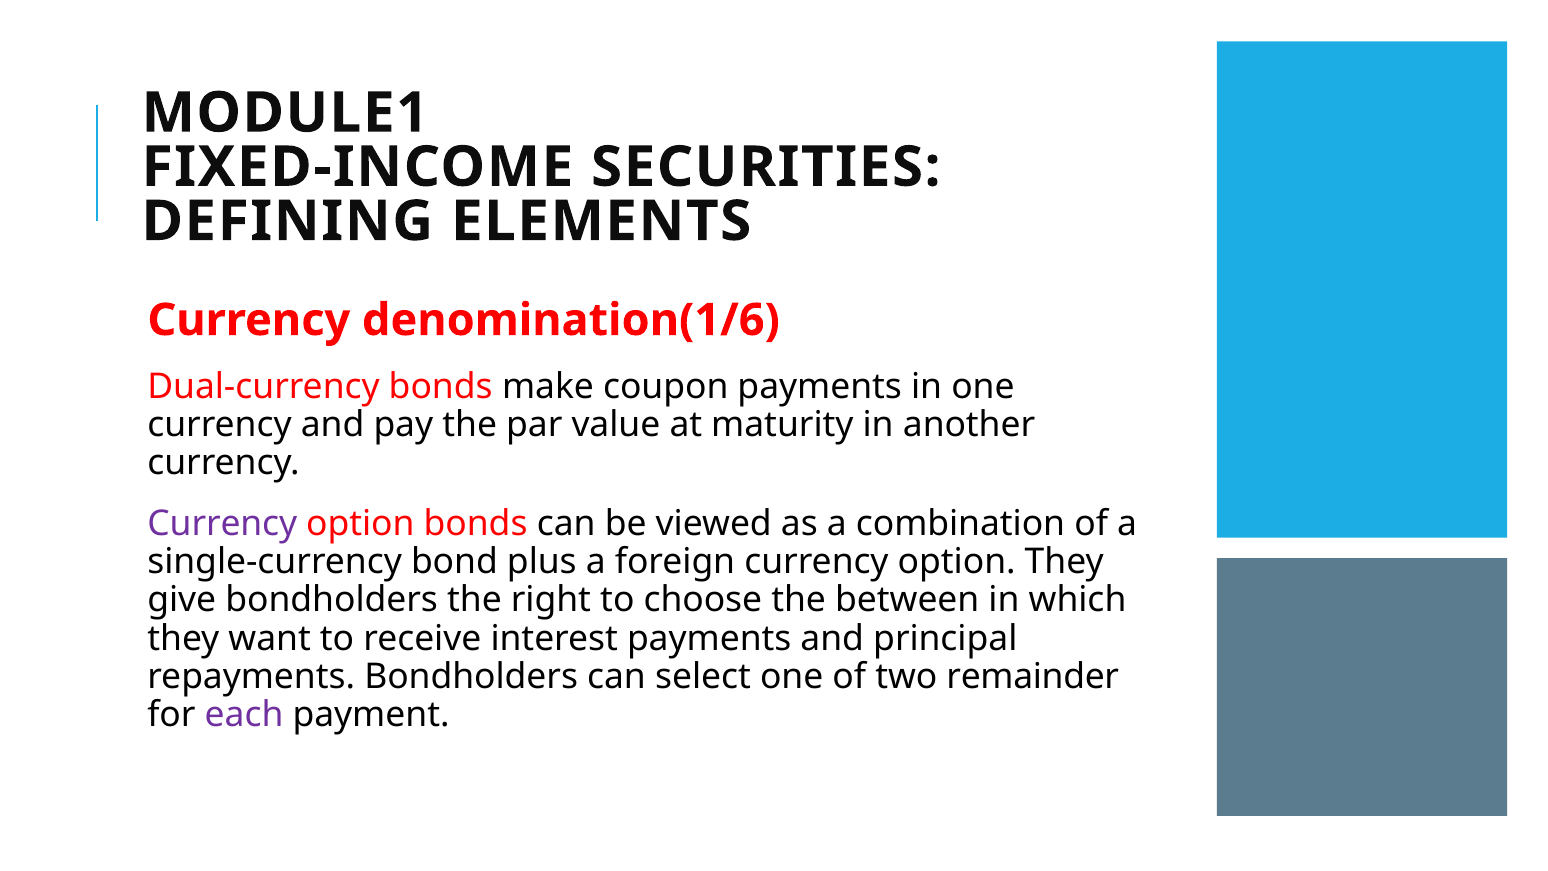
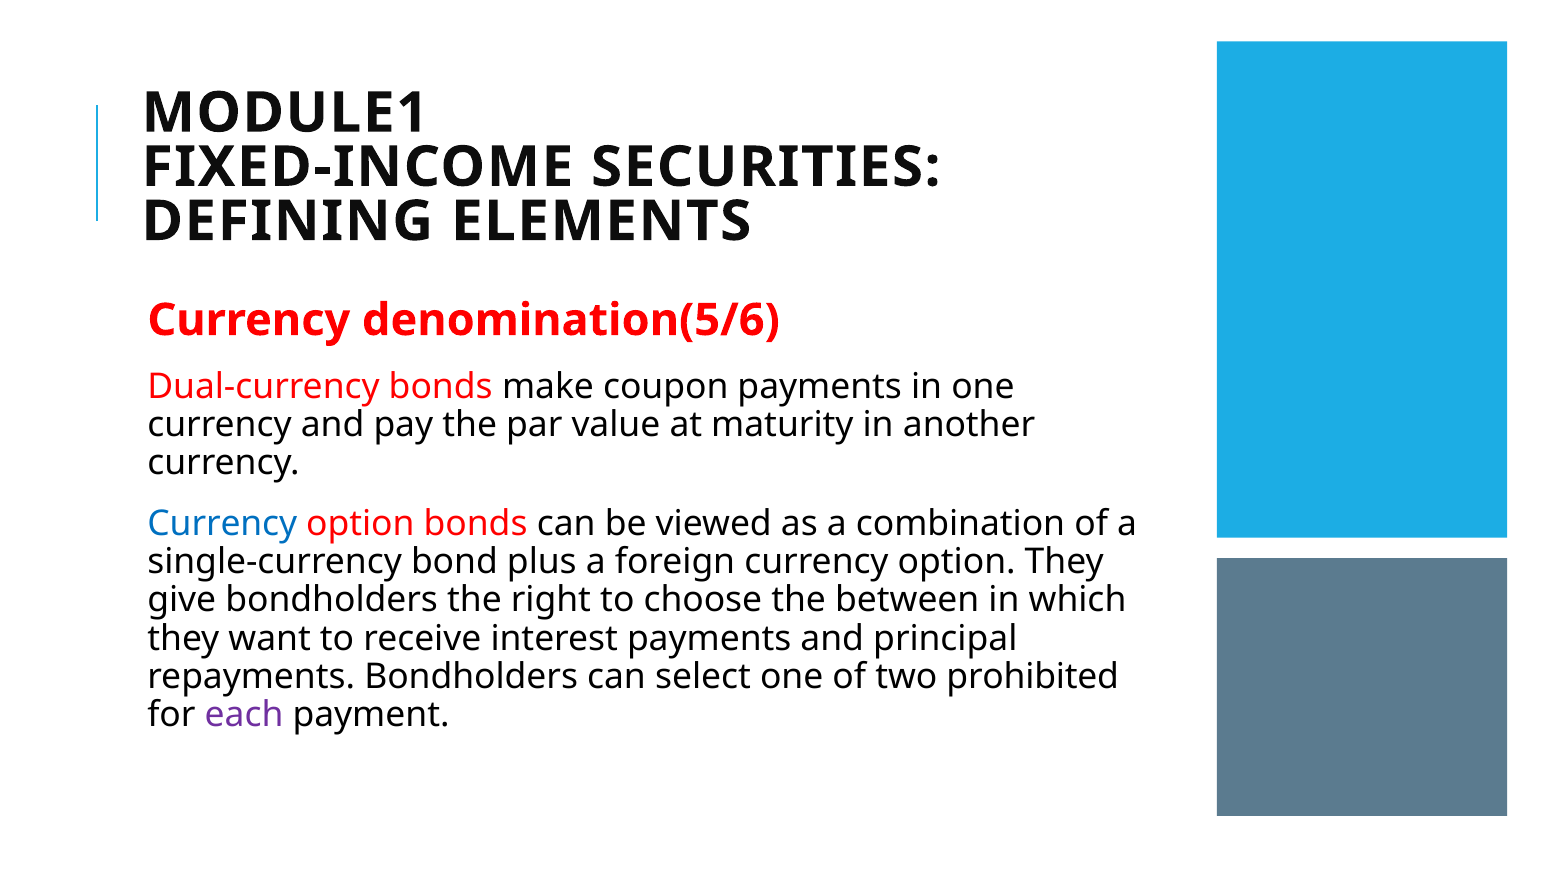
denomination(1/6: denomination(1/6 -> denomination(5/6 (571, 320)
Currency colour: purple -> blue (222, 524)
remainder: remainder -> prohibited (1033, 677)
